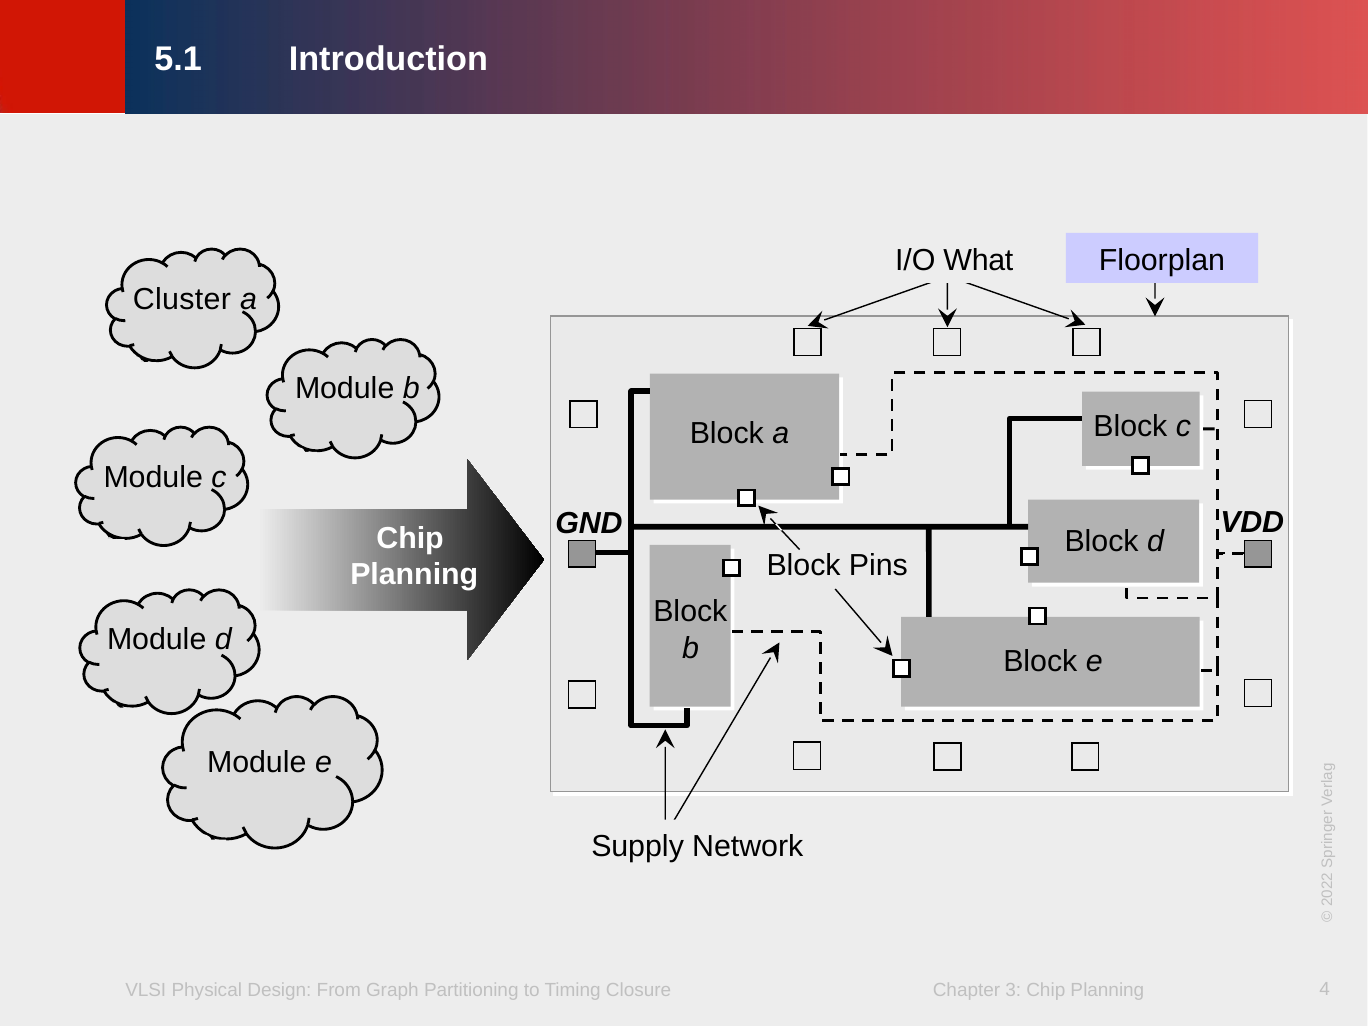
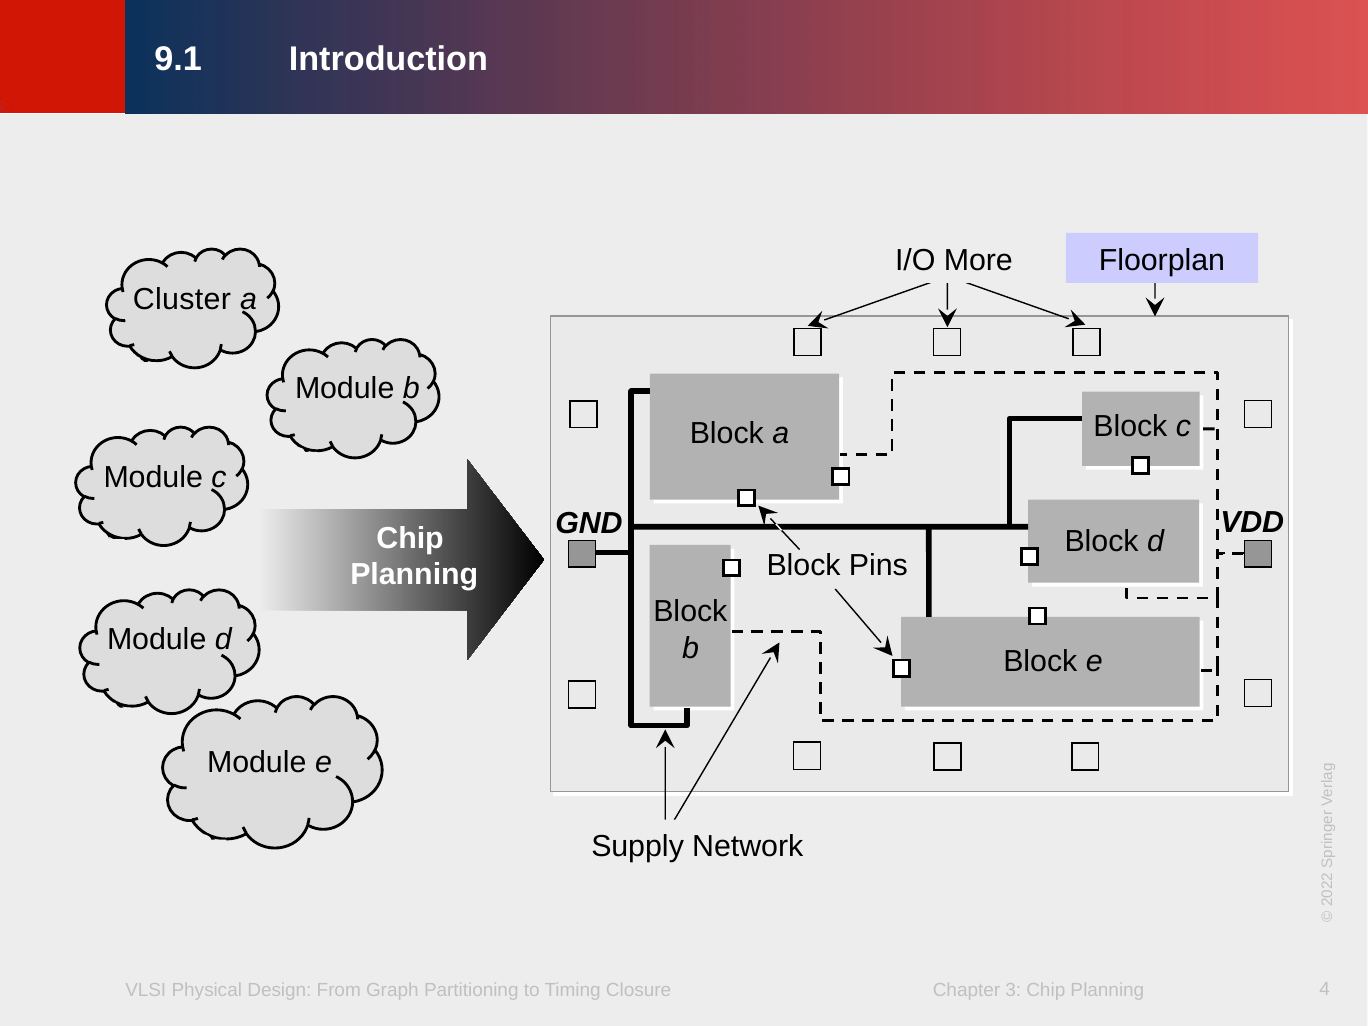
5.1: 5.1 -> 9.1 (178, 59)
What: What -> More (978, 260)
